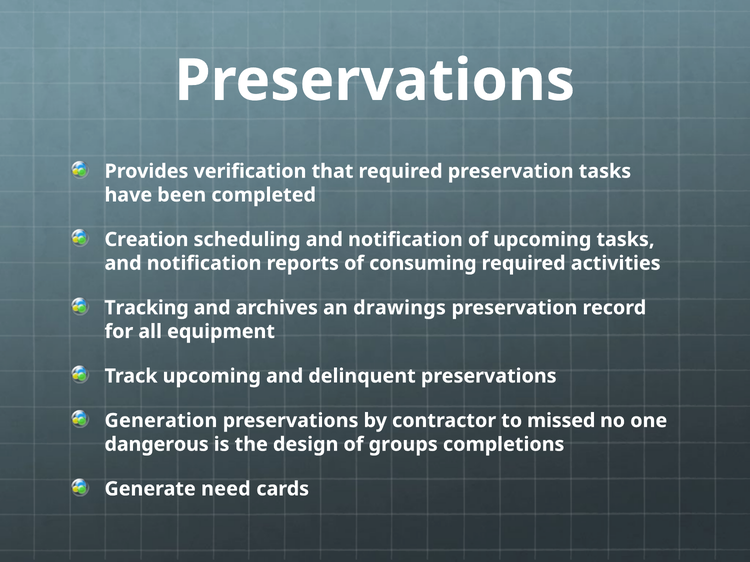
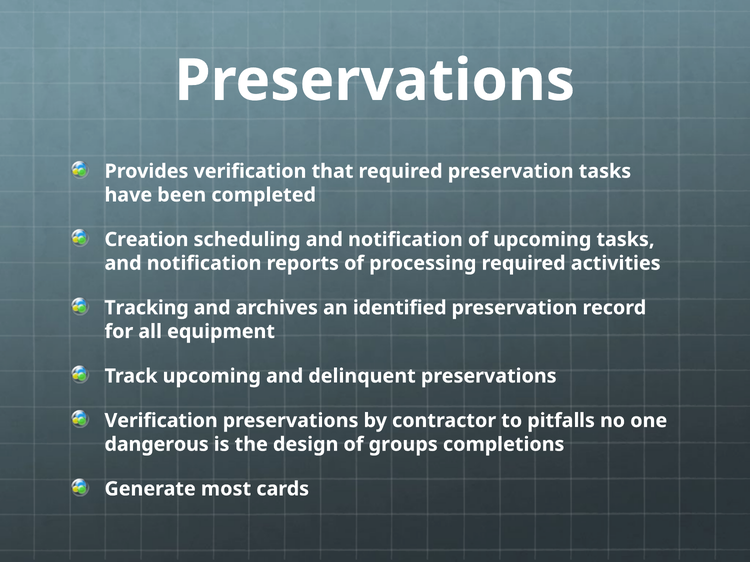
consuming: consuming -> processing (423, 263)
drawings: drawings -> identified (400, 308)
Generation: Generation -> Verification (161, 421)
missed: missed -> pitfalls (561, 421)
need: need -> most (226, 489)
